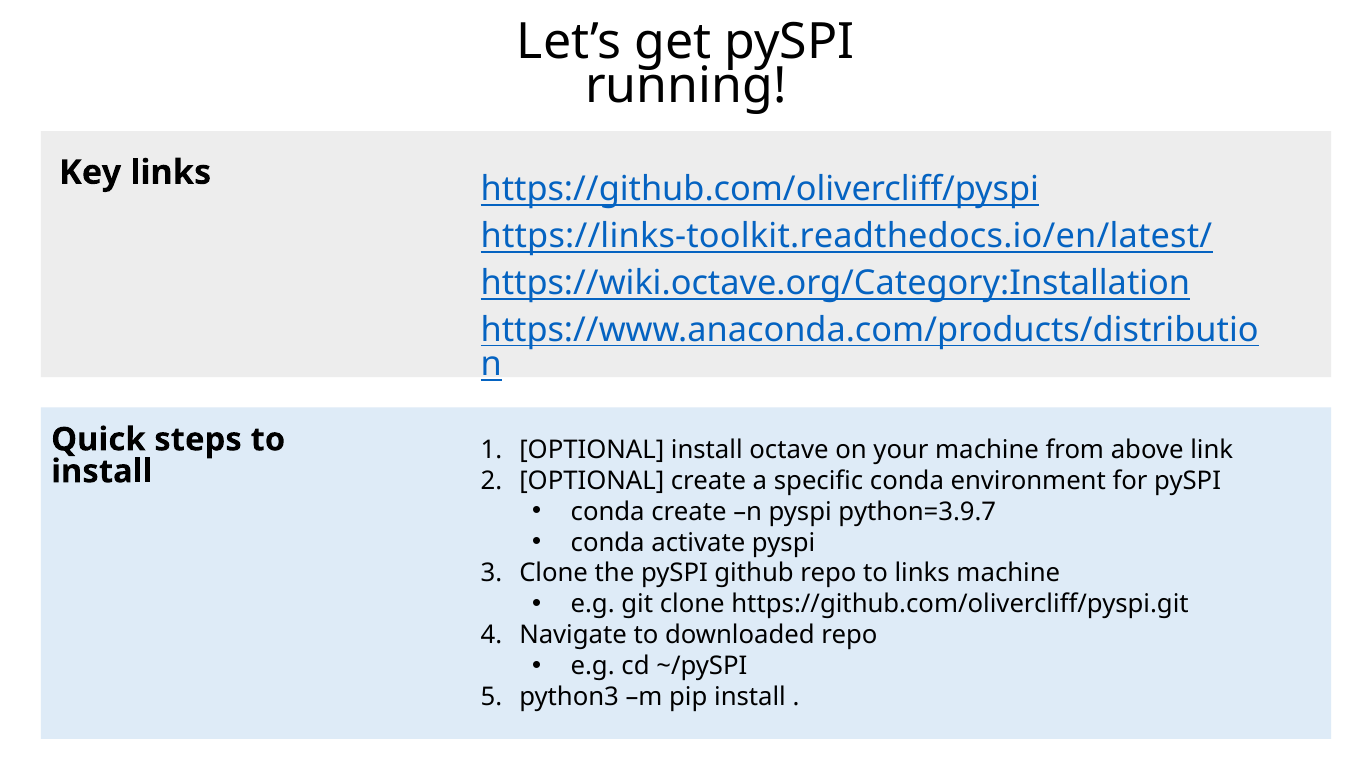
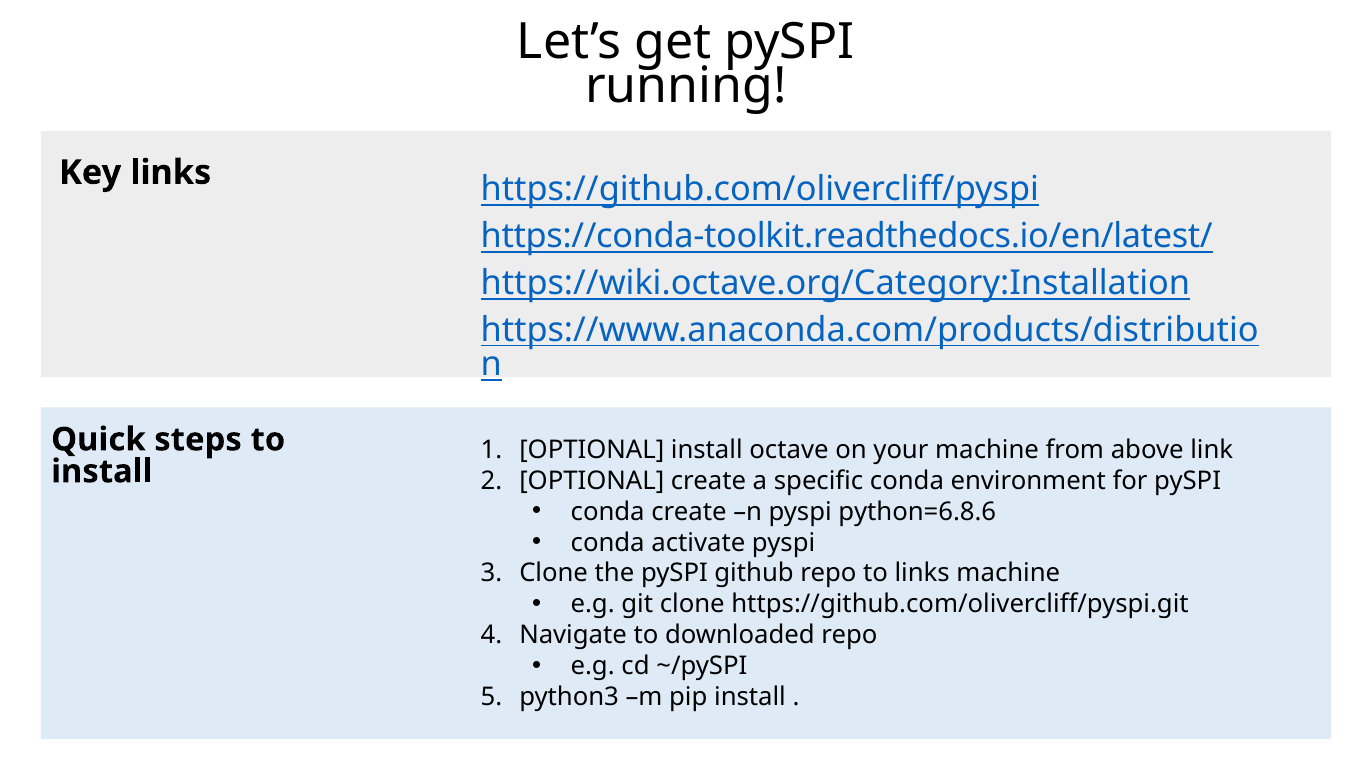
https://links-toolkit.readthedocs.io/en/latest/: https://links-toolkit.readthedocs.io/en/latest/ -> https://conda-toolkit.readthedocs.io/en/latest/ (847, 236)
python=3.9.7: python=3.9.7 -> python=6.8.6 (917, 512)
